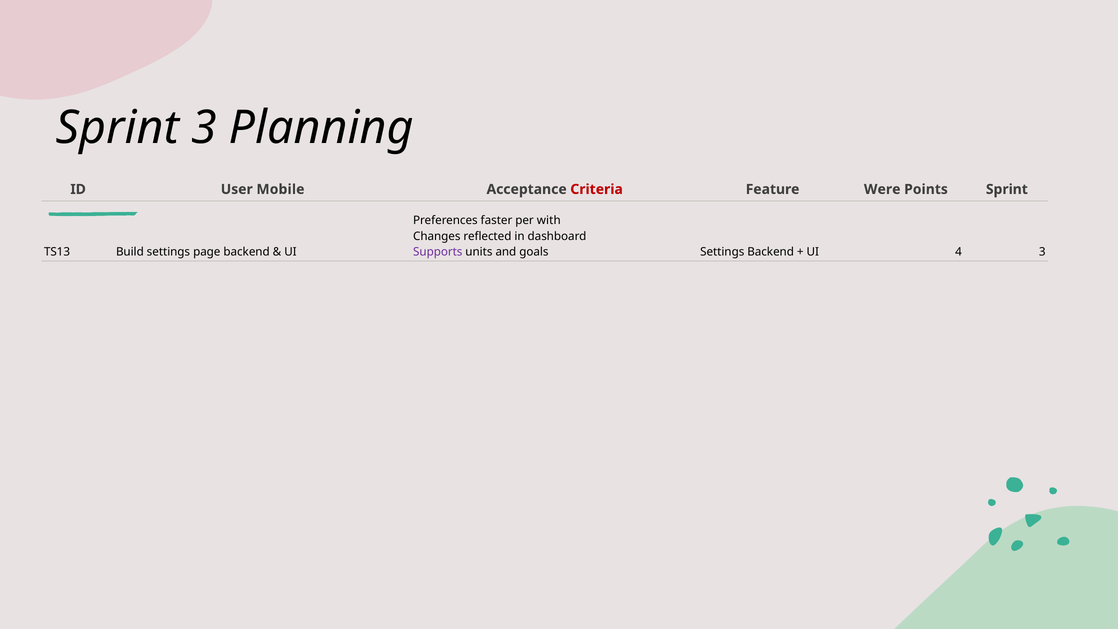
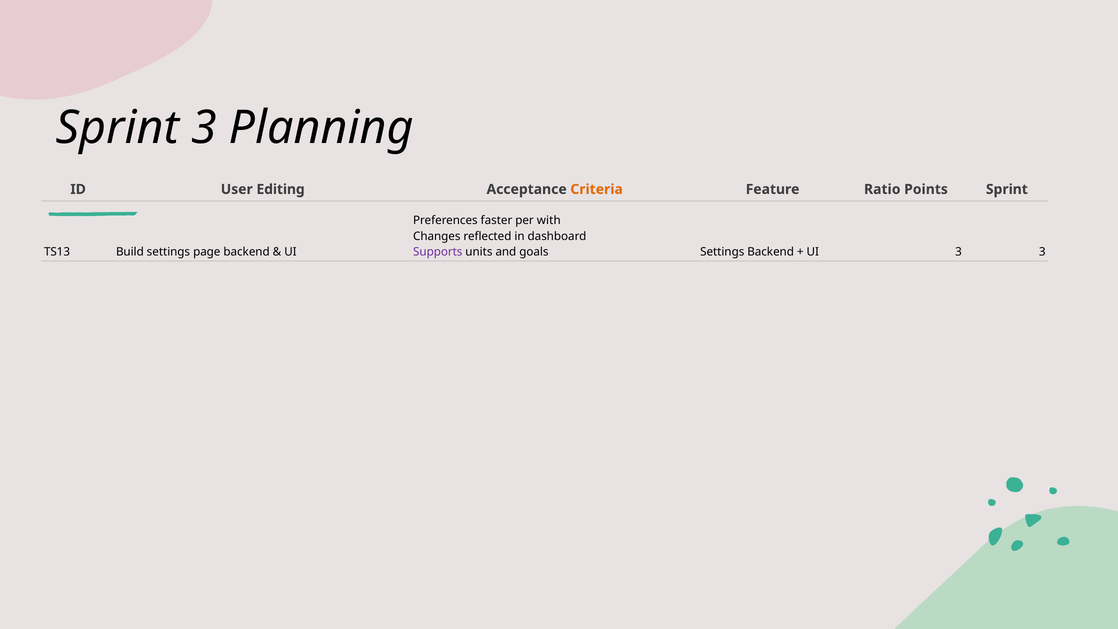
Mobile: Mobile -> Editing (281, 189)
Criteria colour: red -> orange (597, 189)
Were: Were -> Ratio (882, 189)
UI 4: 4 -> 3 (958, 252)
